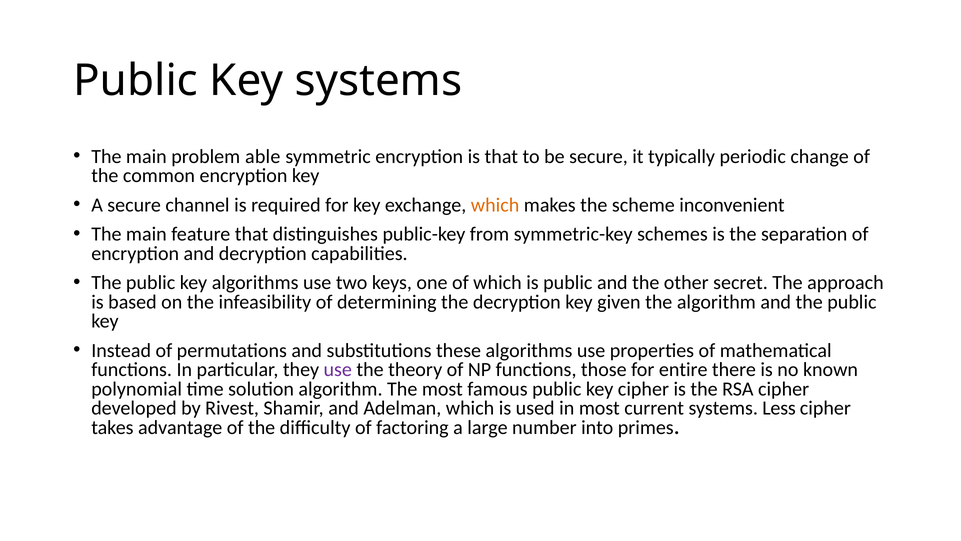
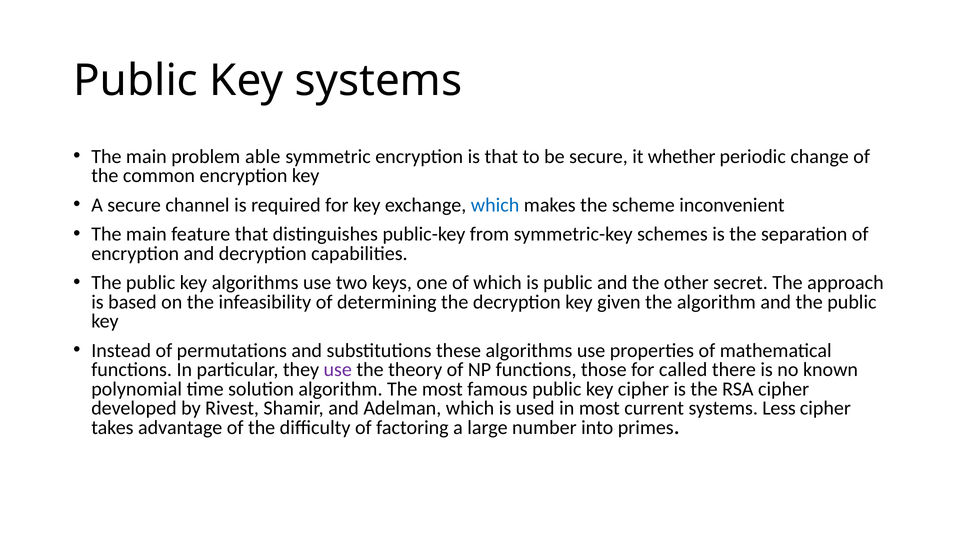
typically: typically -> whether (682, 156)
which colour: orange -> blue (495, 205)
entire: entire -> called (683, 369)
